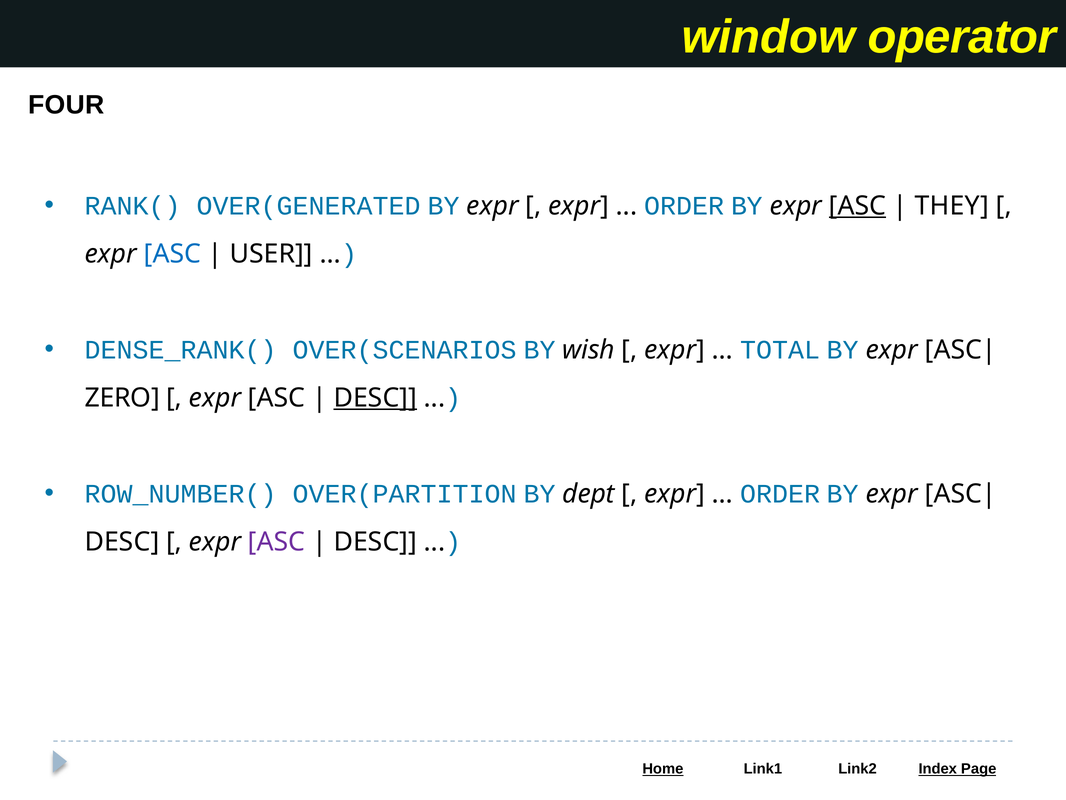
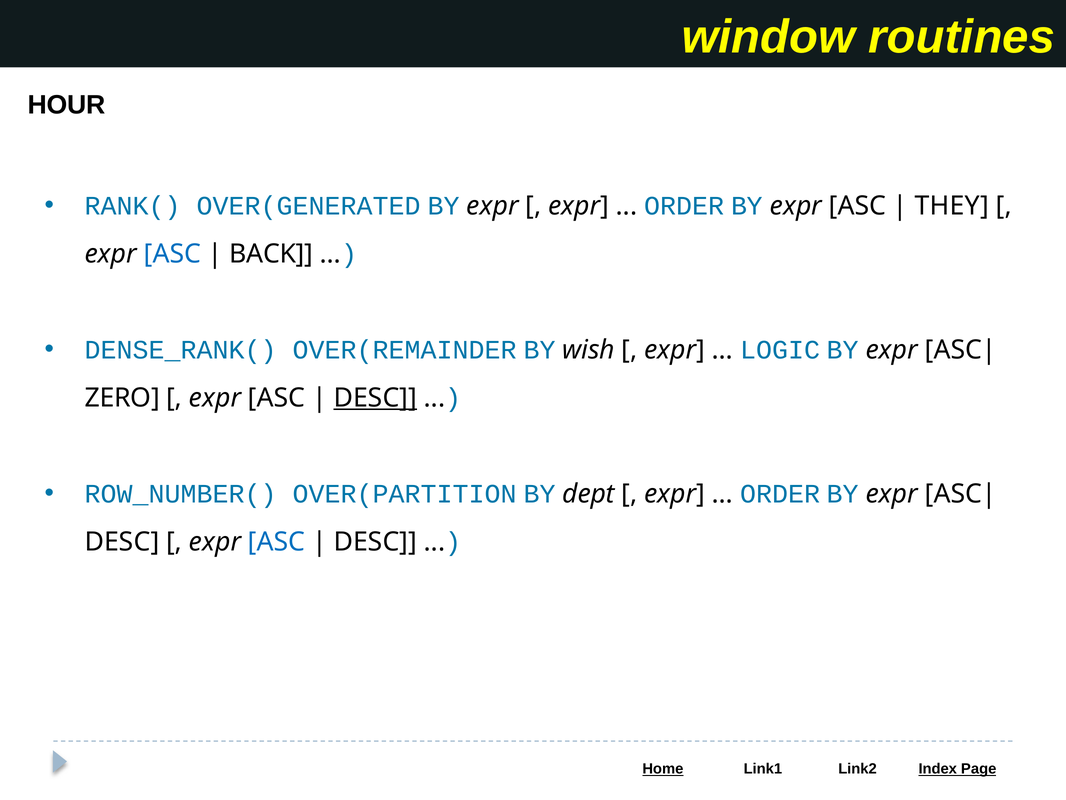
operator: operator -> routines (962, 37)
FOUR: FOUR -> HOUR (67, 105)
ASC underline: present -> none (857, 206)
USER: USER -> BACK (271, 254)
OVER(SCENARIOS: OVER(SCENARIOS -> OVER(REMAINDER (405, 350)
TOTAL: TOTAL -> LOGIC (780, 350)
ASC colour: purple -> blue (277, 541)
